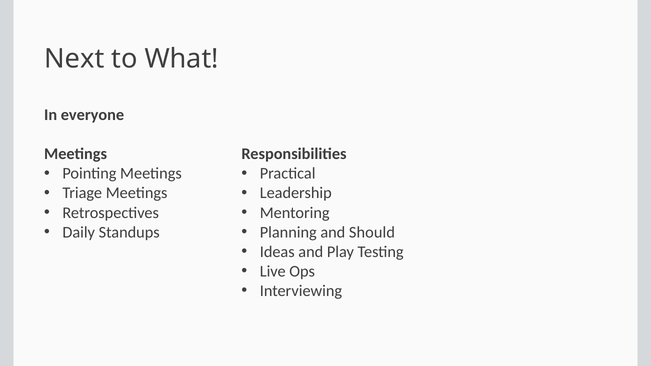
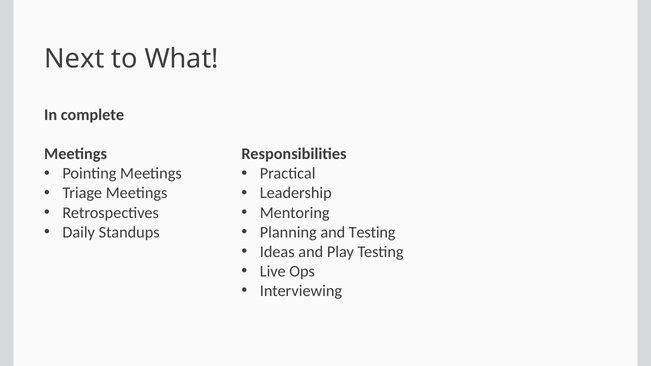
everyone: everyone -> complete (92, 115)
and Should: Should -> Testing (372, 232)
